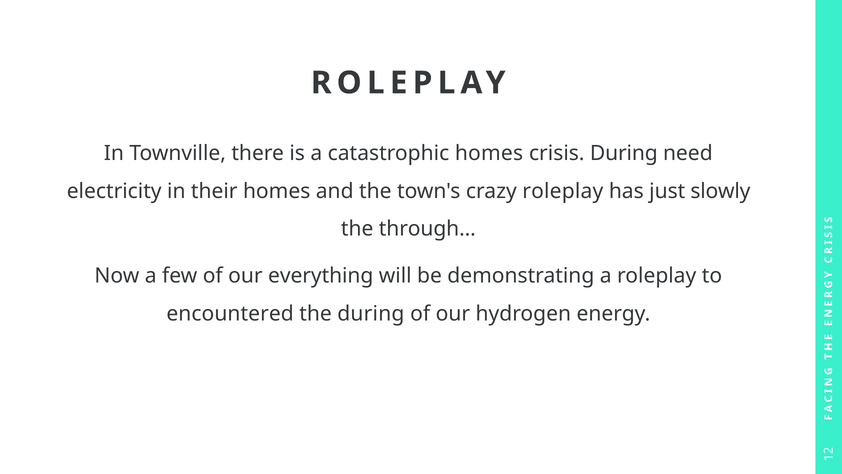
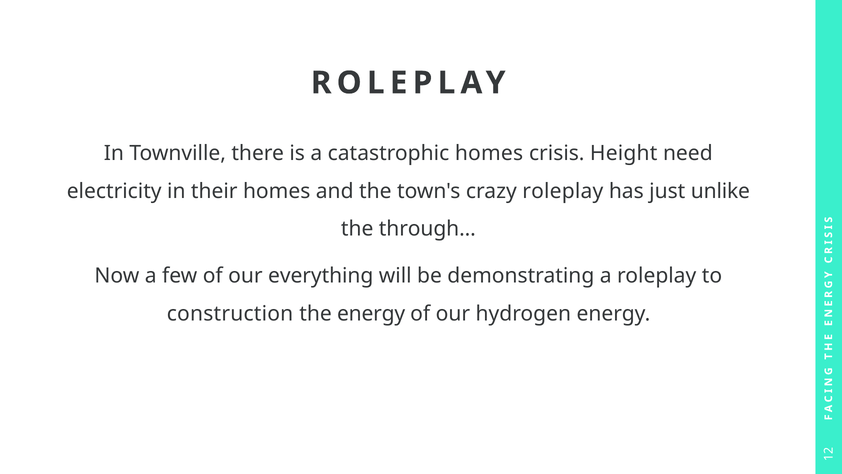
crisis During: During -> Height (624, 153)
slowly: slowly -> unlike (720, 191)
encountered: encountered -> construction (230, 313)
the during: during -> energy (371, 313)
